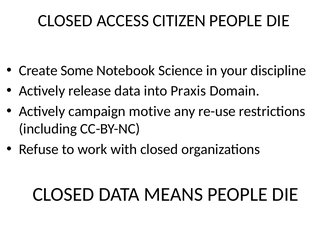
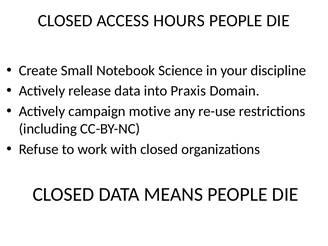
CITIZEN: CITIZEN -> HOURS (179, 21)
Some: Some -> Small (77, 70)
